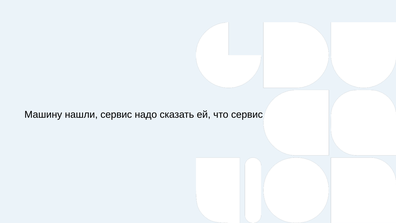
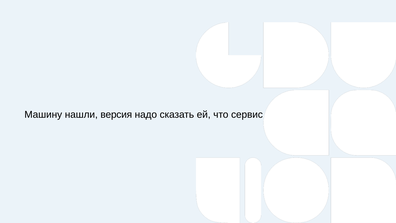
нашли сервис: сервис -> версия (116, 115)
